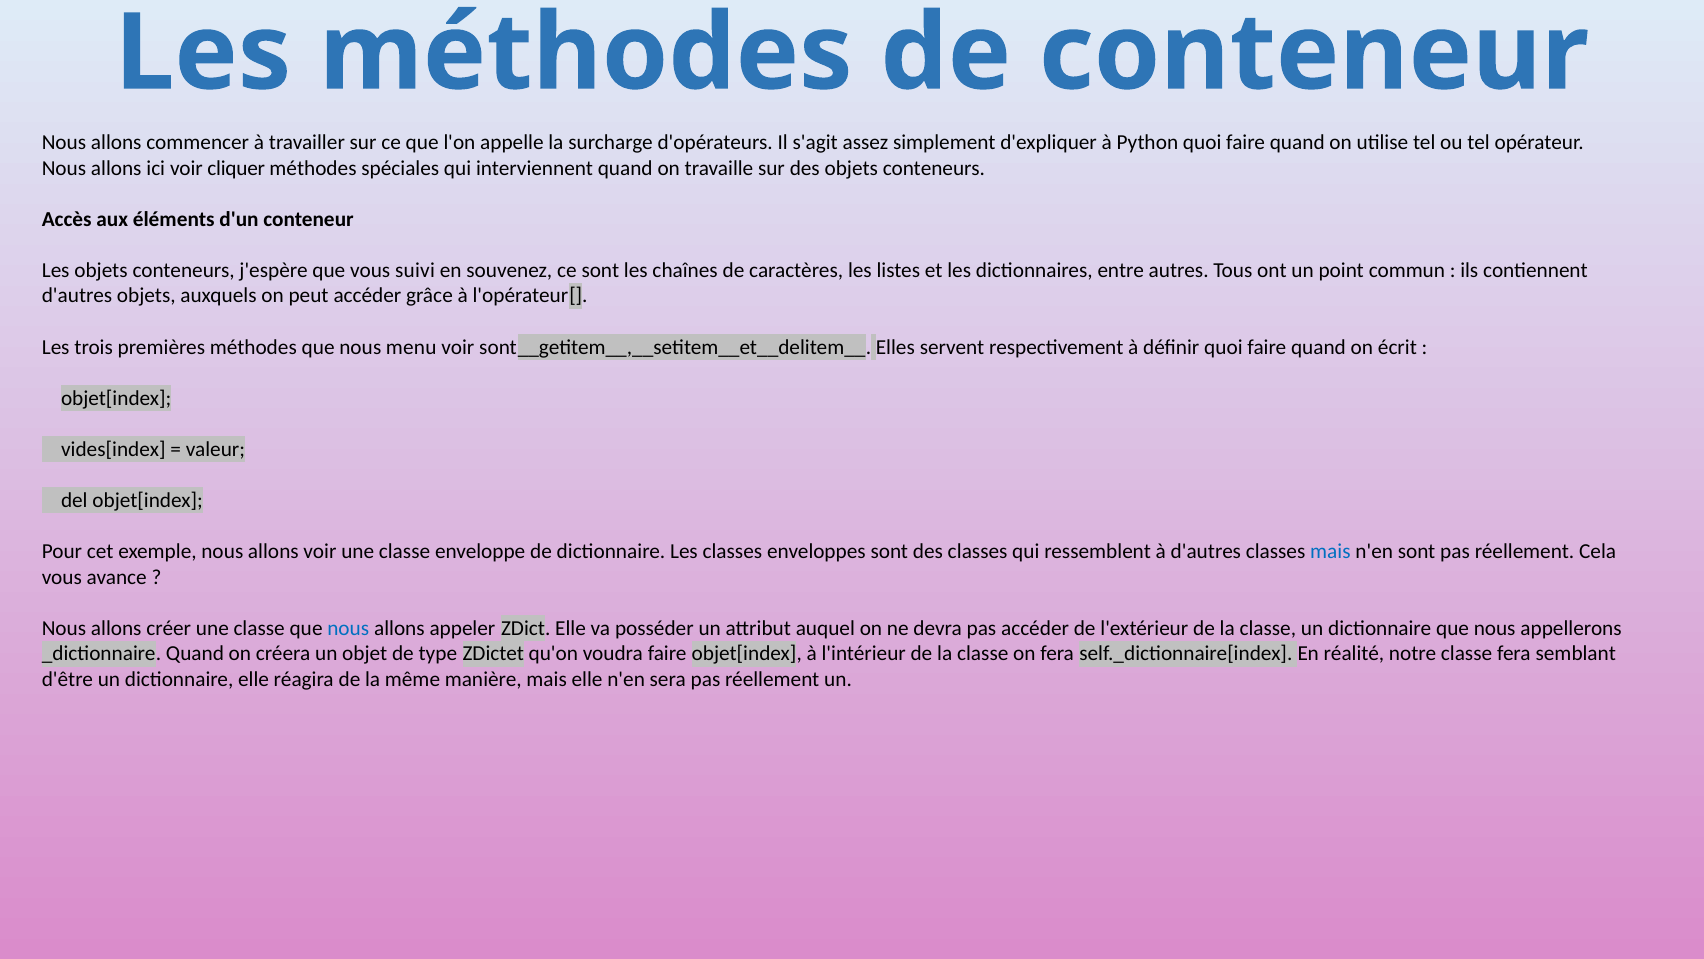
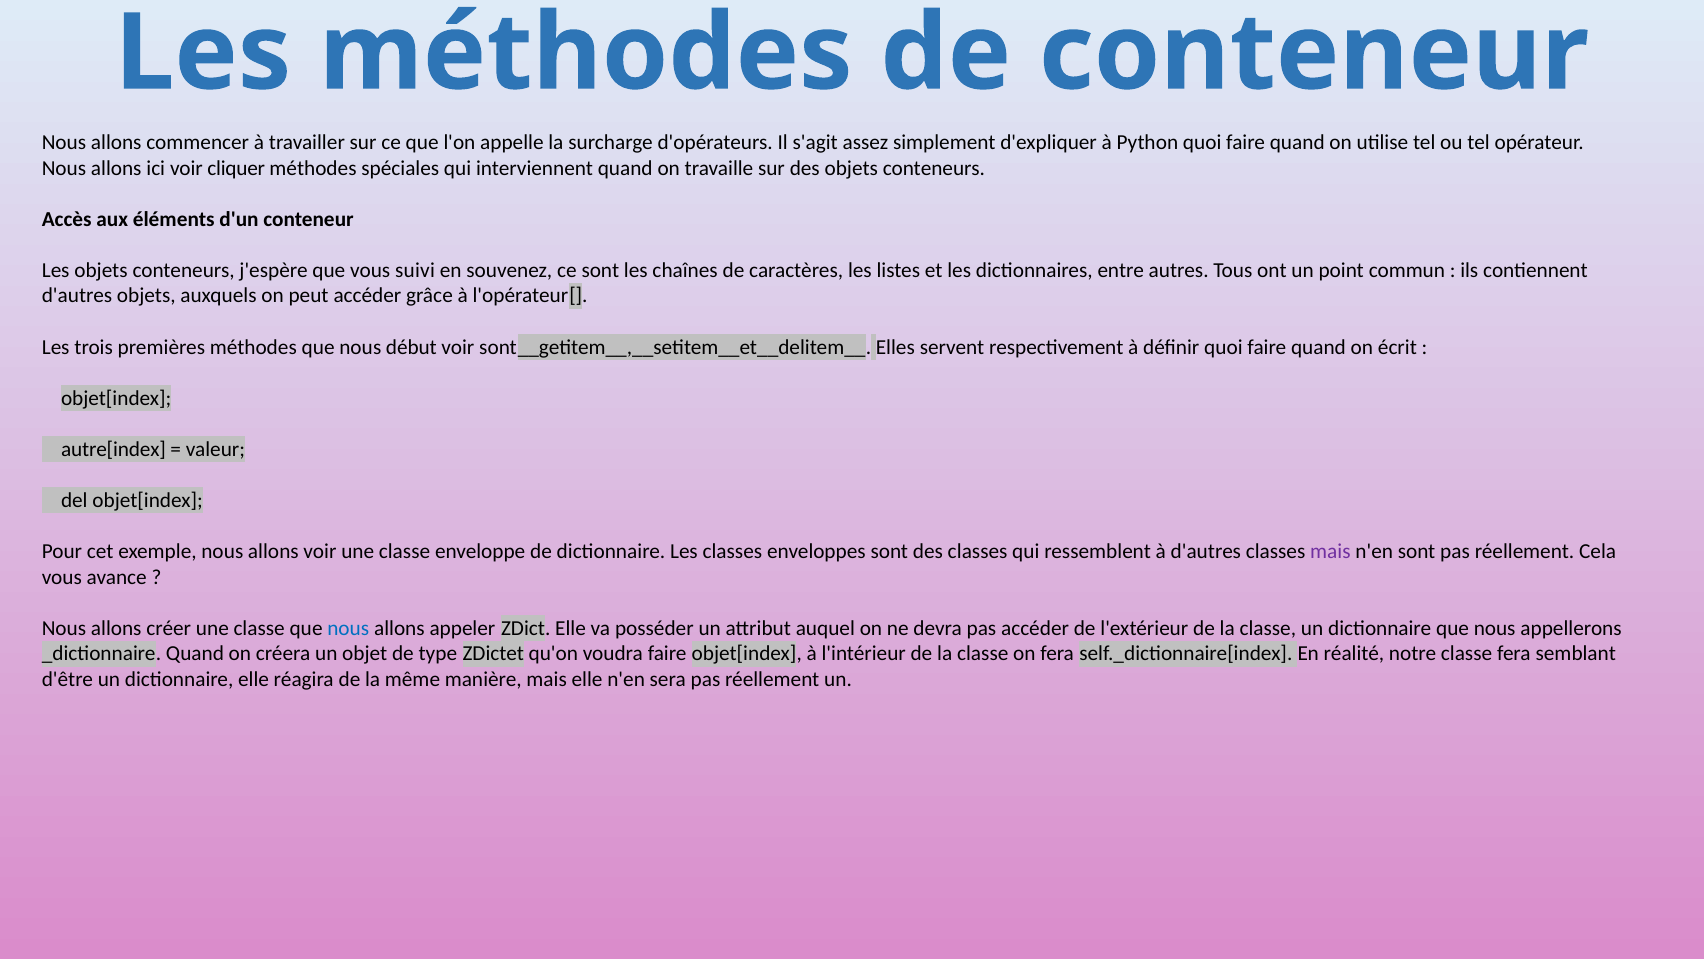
menu: menu -> début (411, 347)
vides[index: vides[index -> autre[index (113, 449)
mais colour: blue -> purple (1330, 551)
